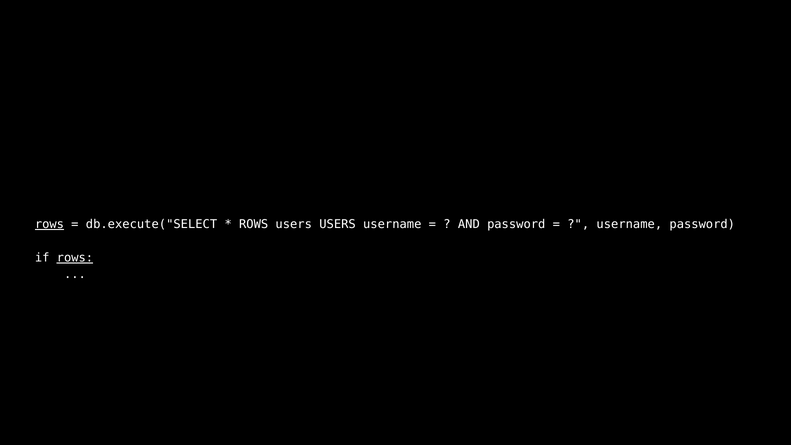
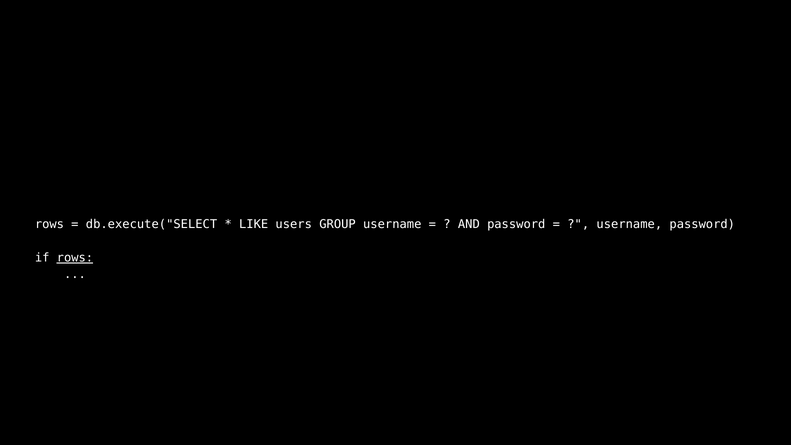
rows underline: present -> none (49, 224)
ROWS: ROWS -> LIKE (254, 224)
users USERS: USERS -> GROUP (338, 224)
